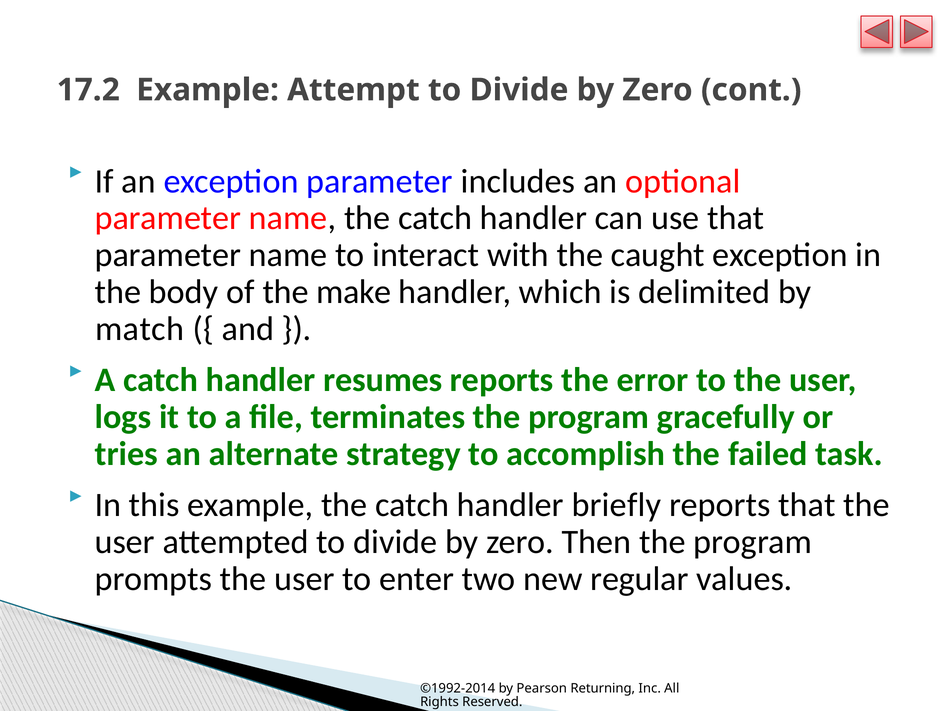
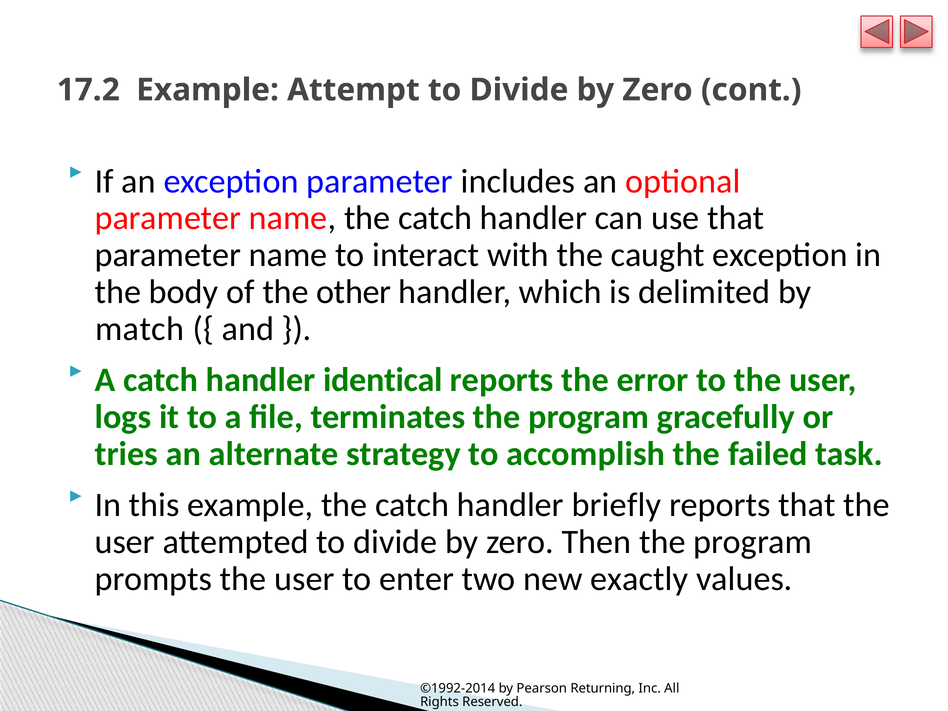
make: make -> other (354, 292)
resumes: resumes -> identical (383, 380)
regular: regular -> exactly (639, 579)
